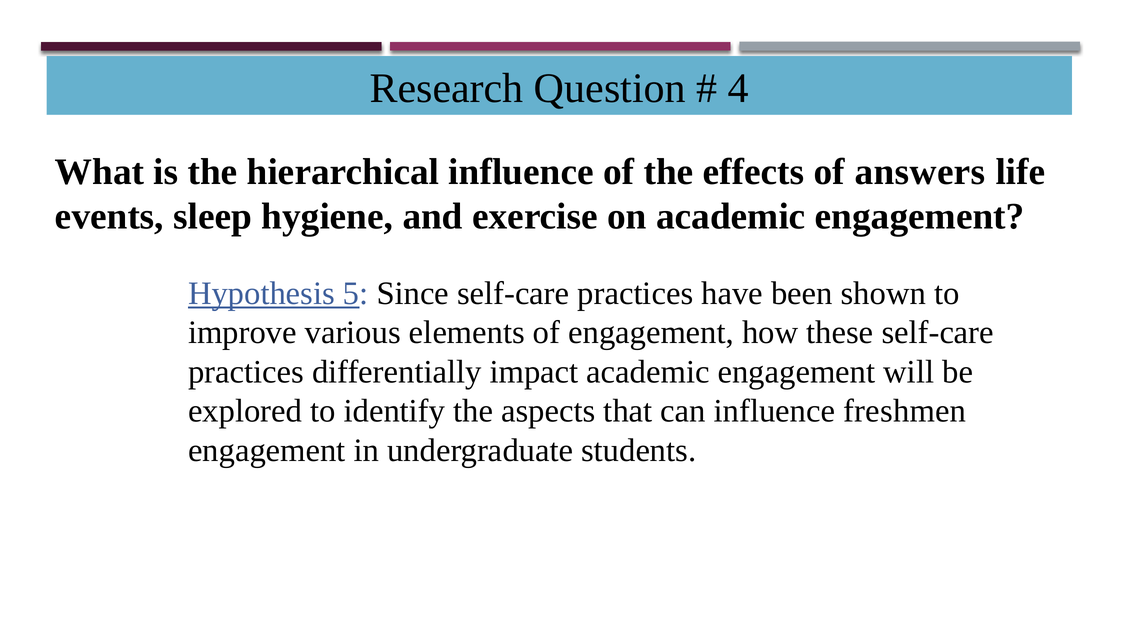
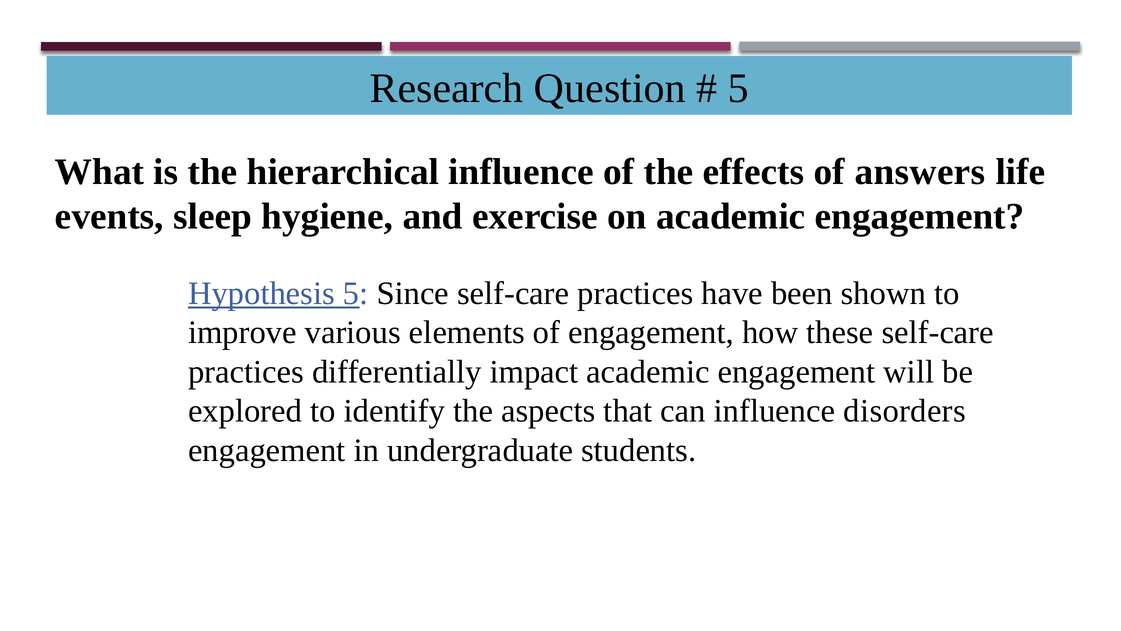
4: 4 -> 5 (738, 88)
freshmen: freshmen -> disorders (905, 411)
